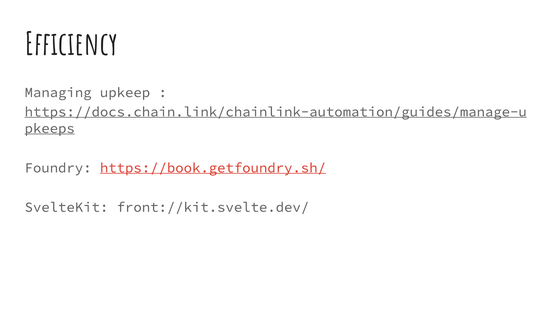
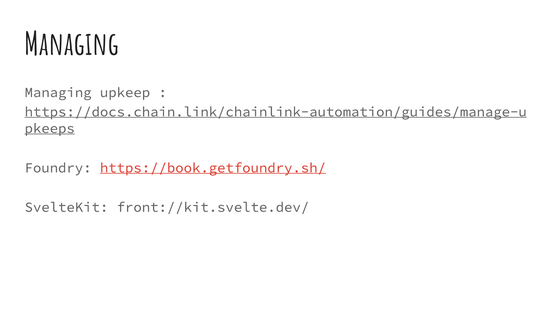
Efficiency: Efficiency -> Managing (72, 45)
